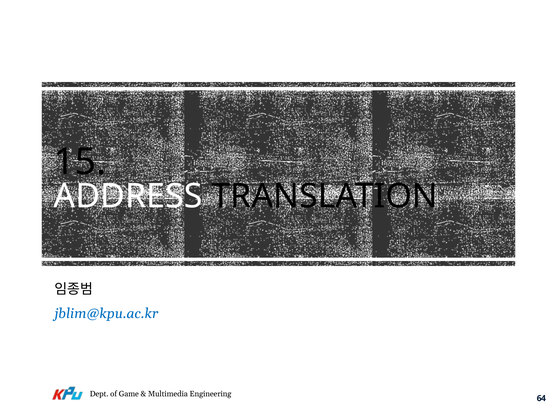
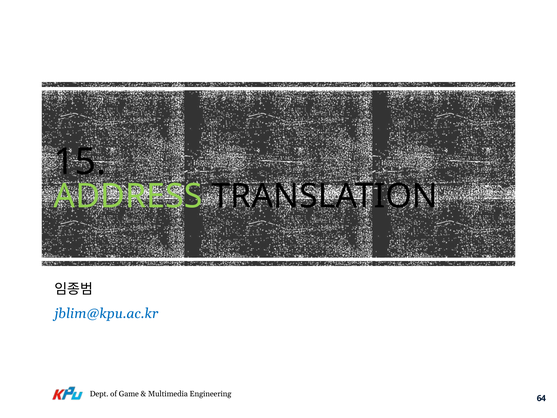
ADDRESS colour: white -> light green (128, 196)
